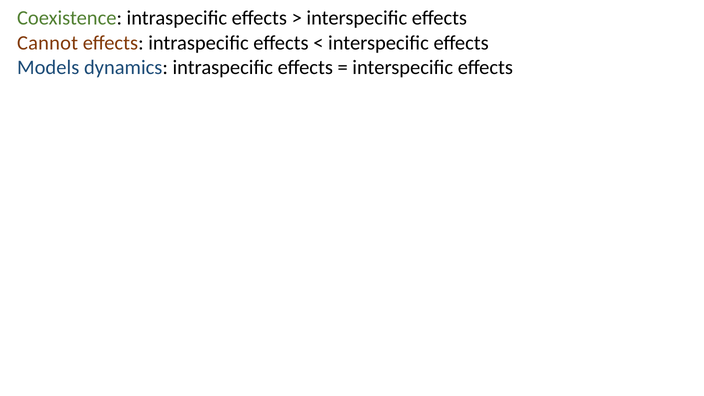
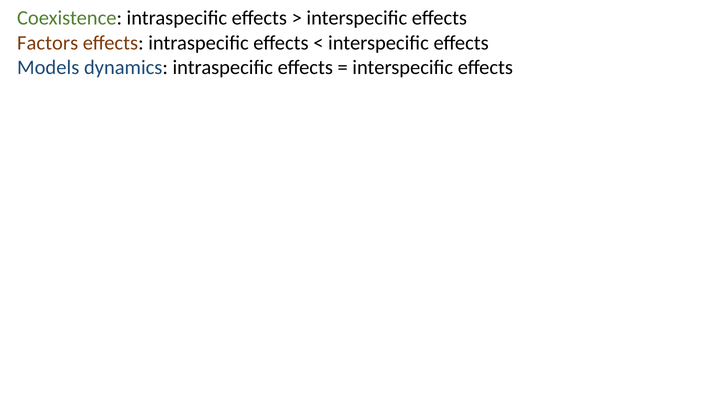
Cannot: Cannot -> Factors (48, 43)
